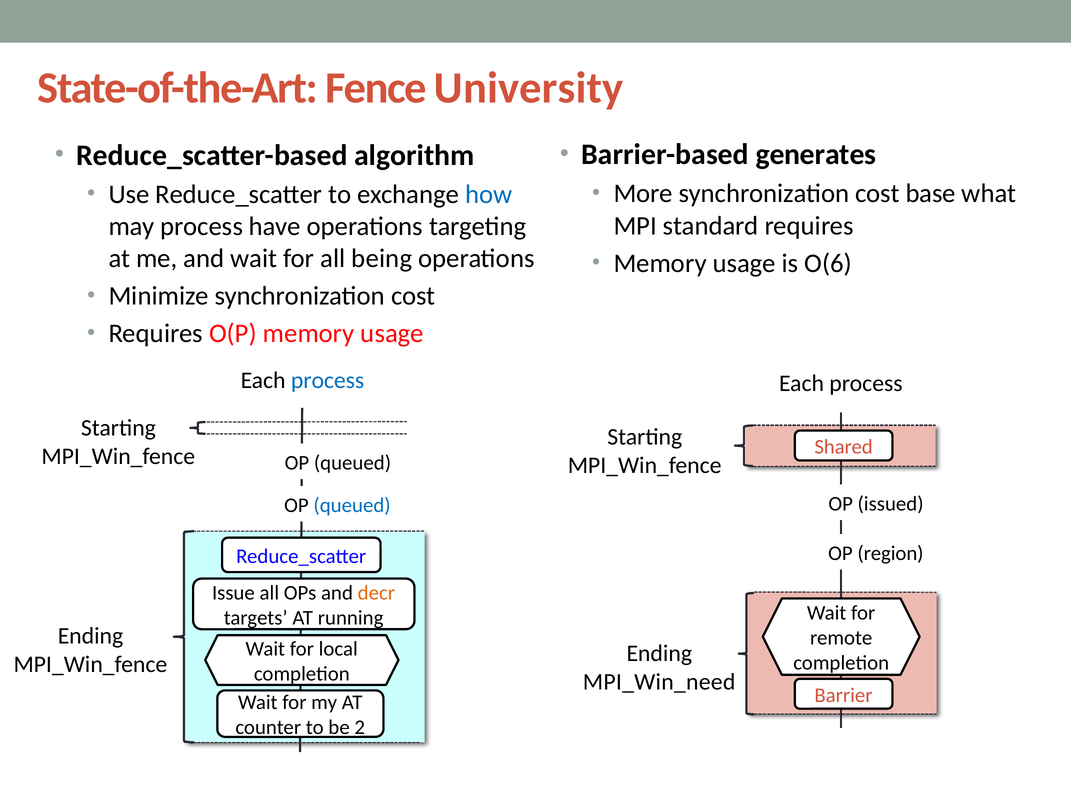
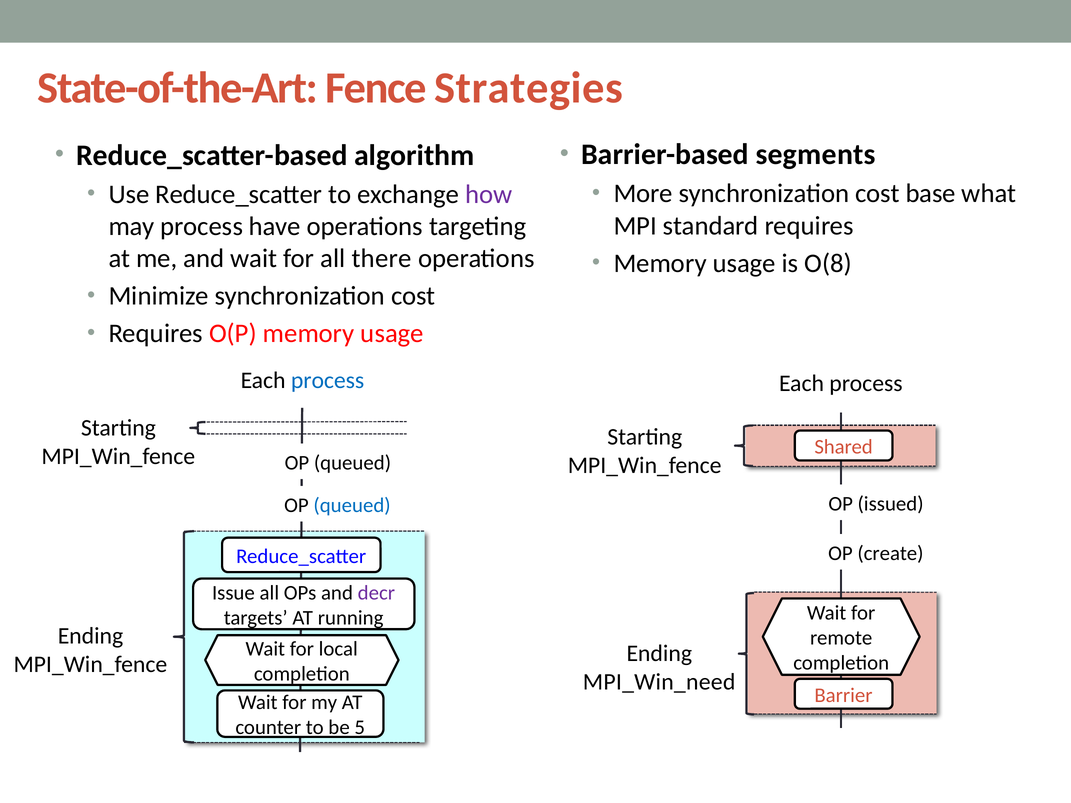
University: University -> Strategies (529, 88)
generates: generates -> segments (816, 155)
how colour: blue -> purple (489, 194)
being: being -> there (382, 259)
O(6: O(6 -> O(8 (828, 263)
region: region -> create (890, 553)
decr colour: orange -> purple (376, 593)
2: 2 -> 5 (360, 728)
